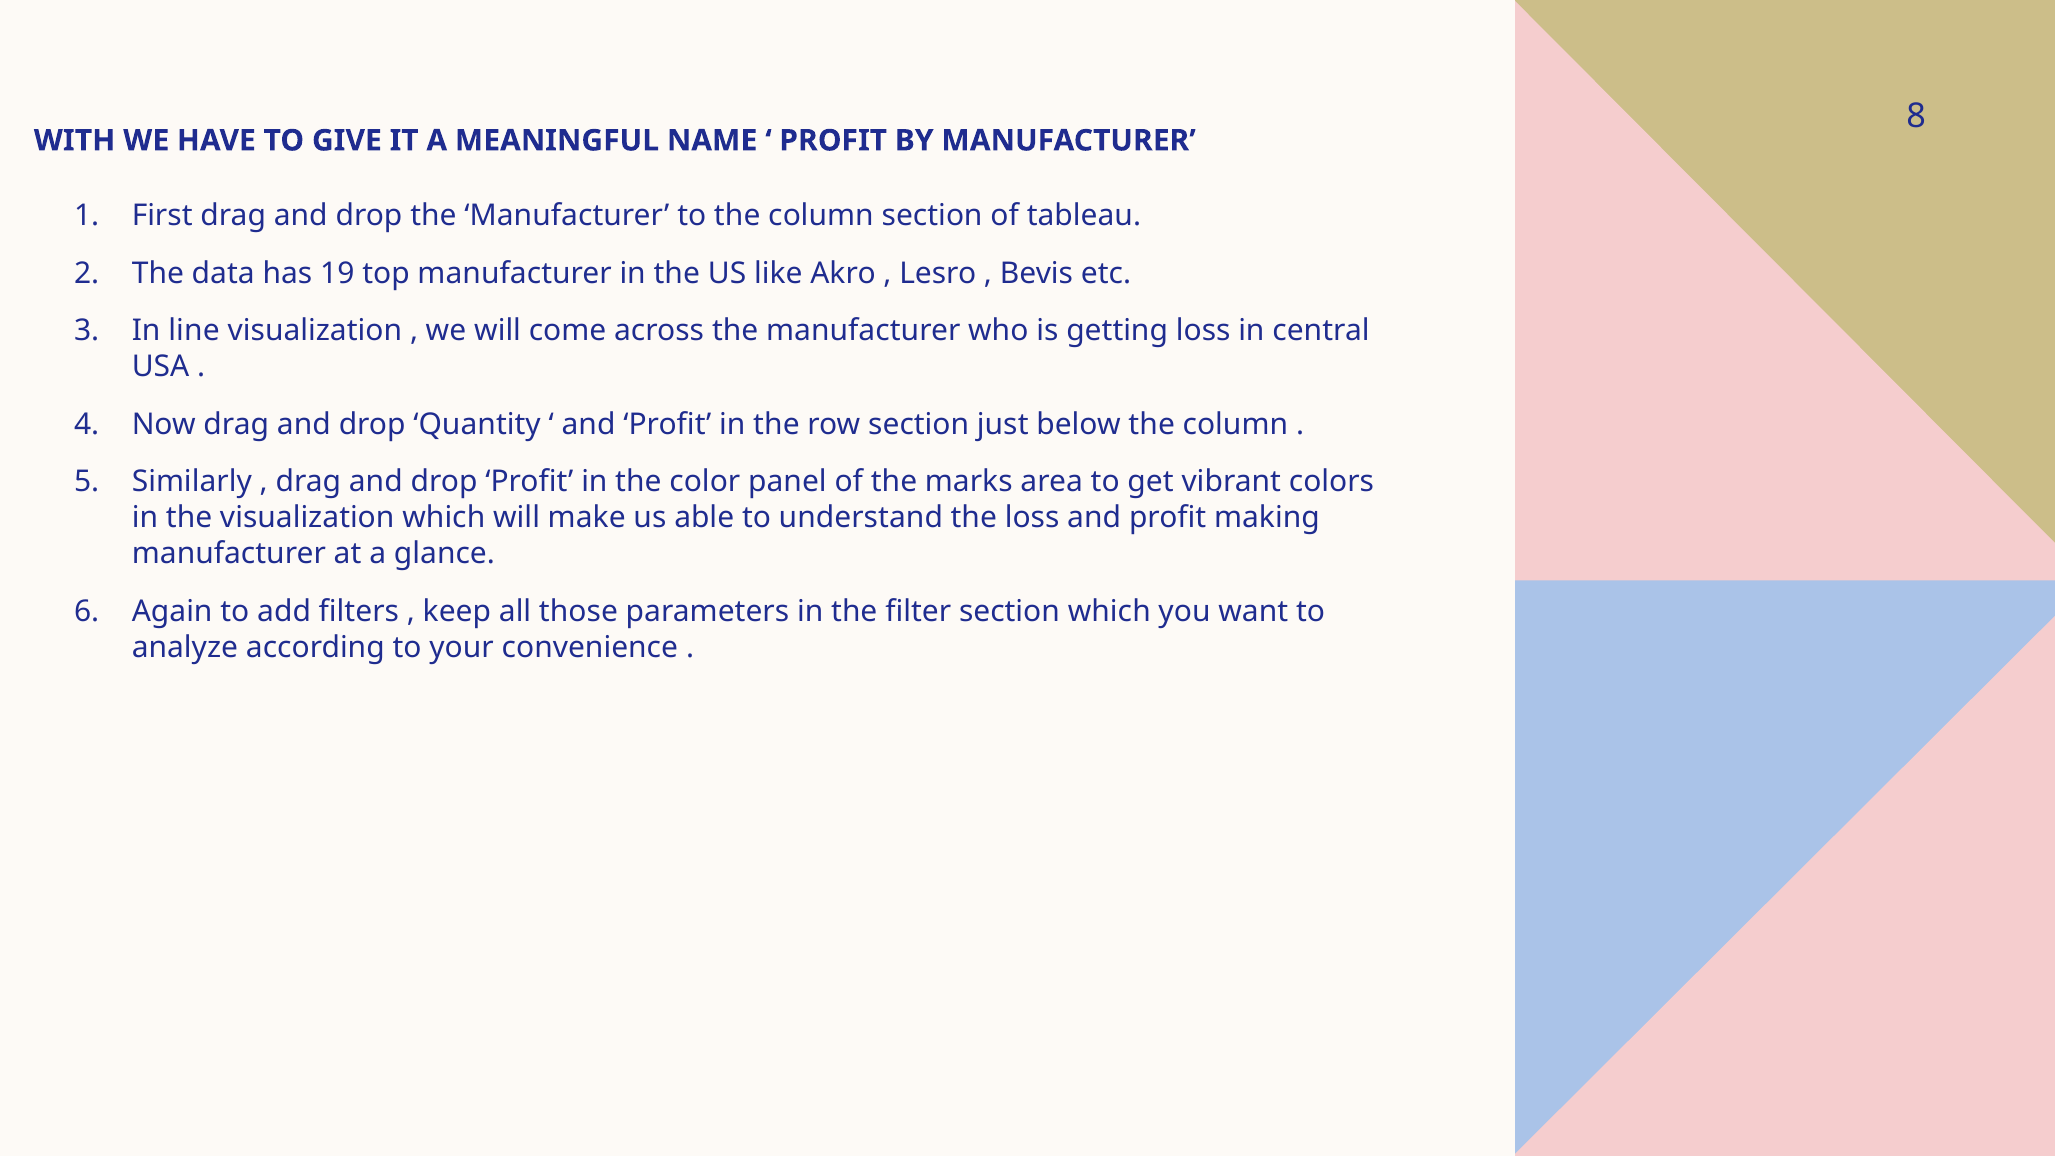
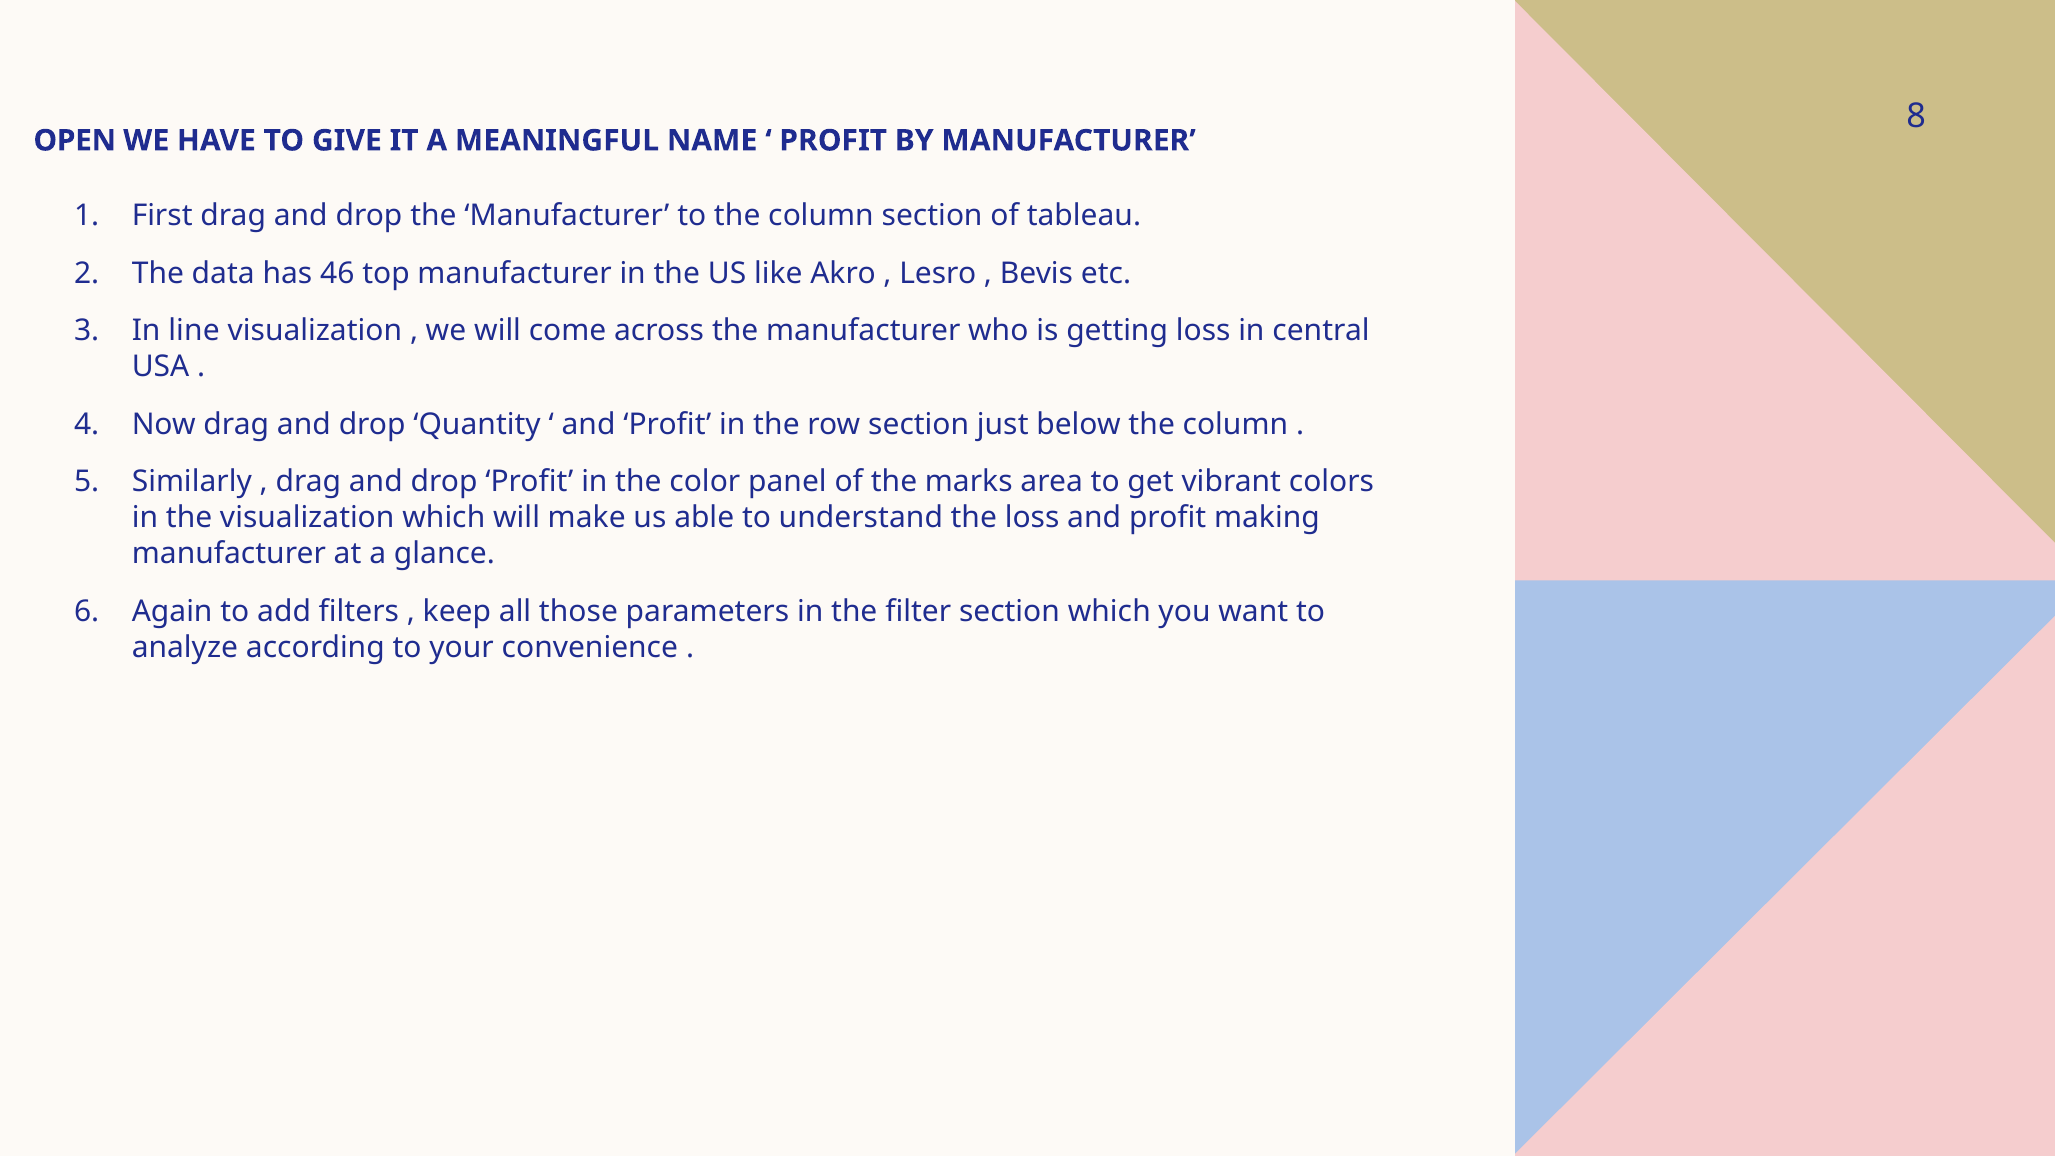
WITH: WITH -> OPEN (75, 141)
19: 19 -> 46 (337, 273)
